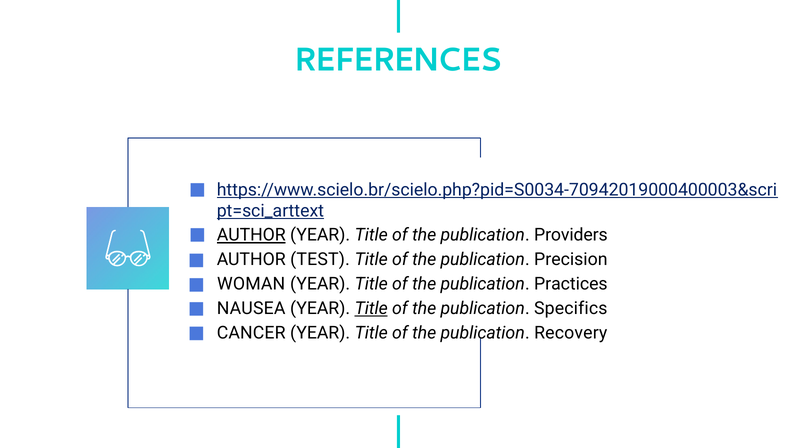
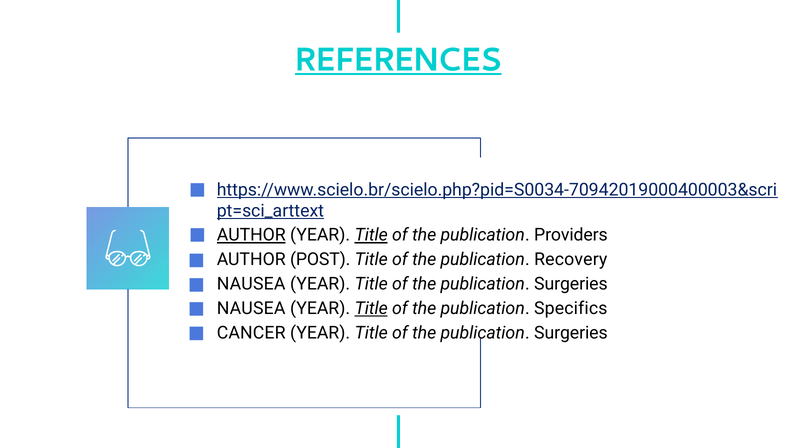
REFERENCES underline: none -> present (398, 60)
Title underline: none -> present (371, 235)
TEST: TEST -> POST (320, 260)
Precision: Precision -> Recovery (571, 260)
WOMAN: WOMAN -> NAUSEA (251, 284)
Practices: Practices -> Surgeries (571, 284)
Recovery: Recovery -> Surgeries (571, 333)
